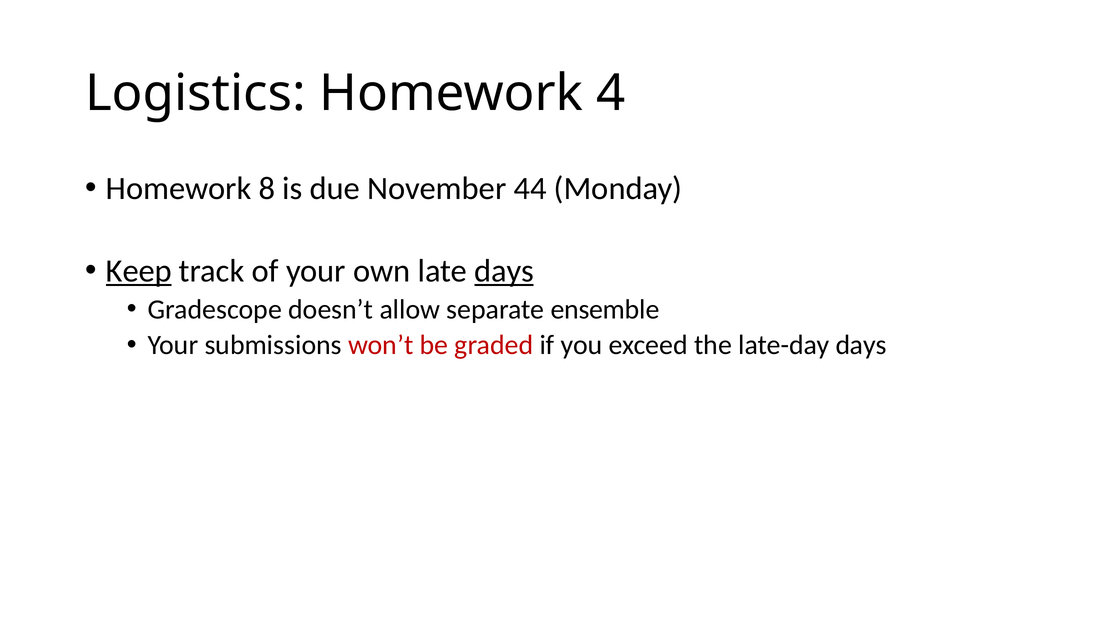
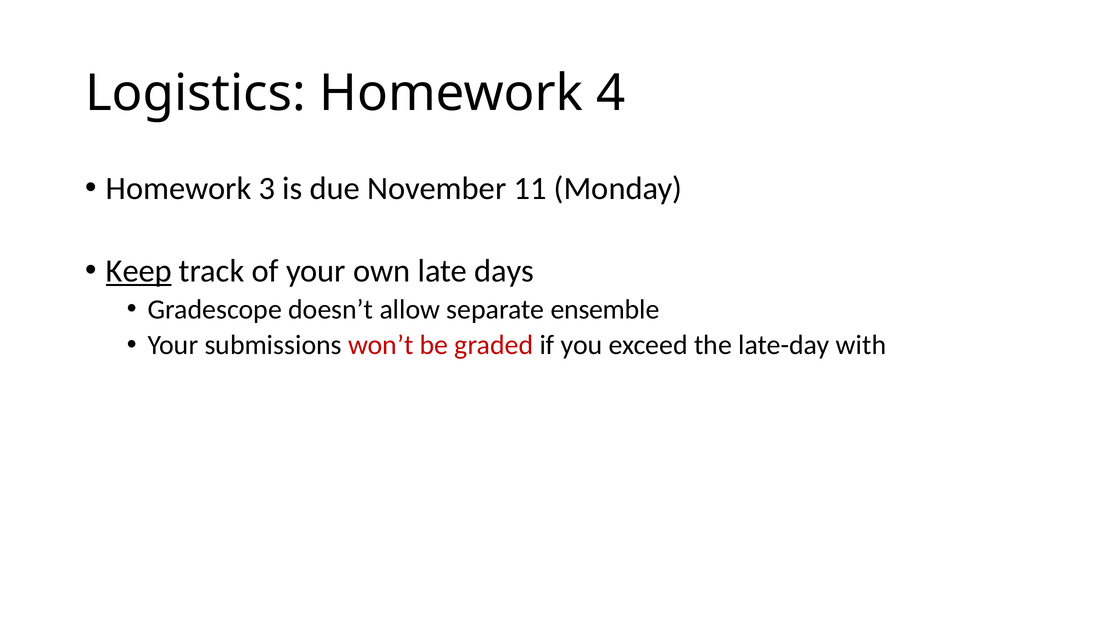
8: 8 -> 3 (267, 188)
44: 44 -> 11 (530, 188)
days underline: present -> none (504, 271)
late-day days: days -> with (861, 345)
